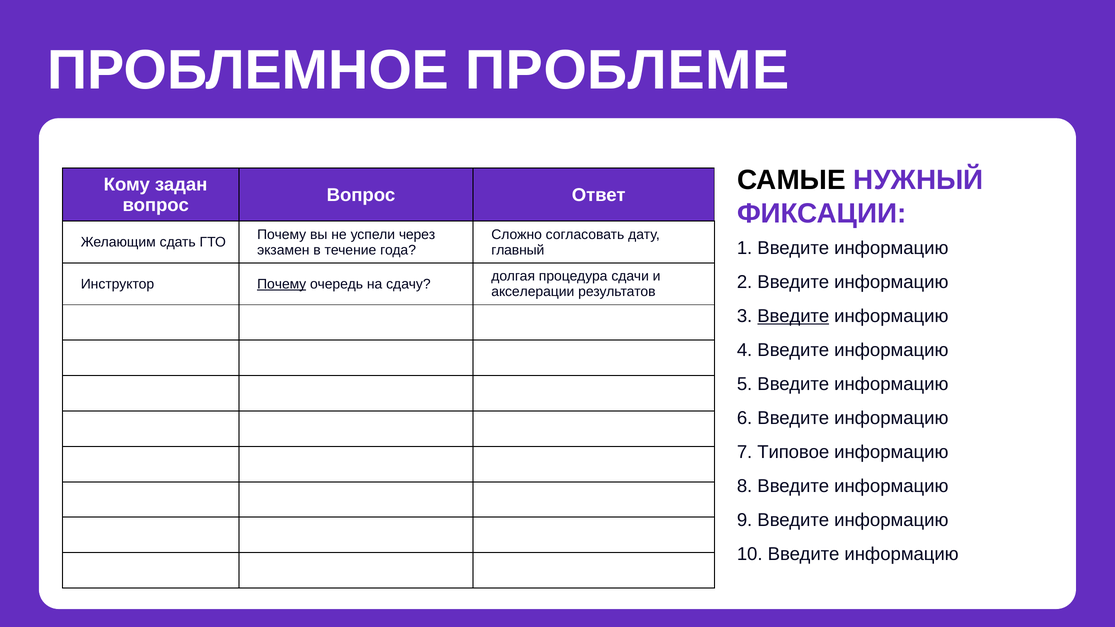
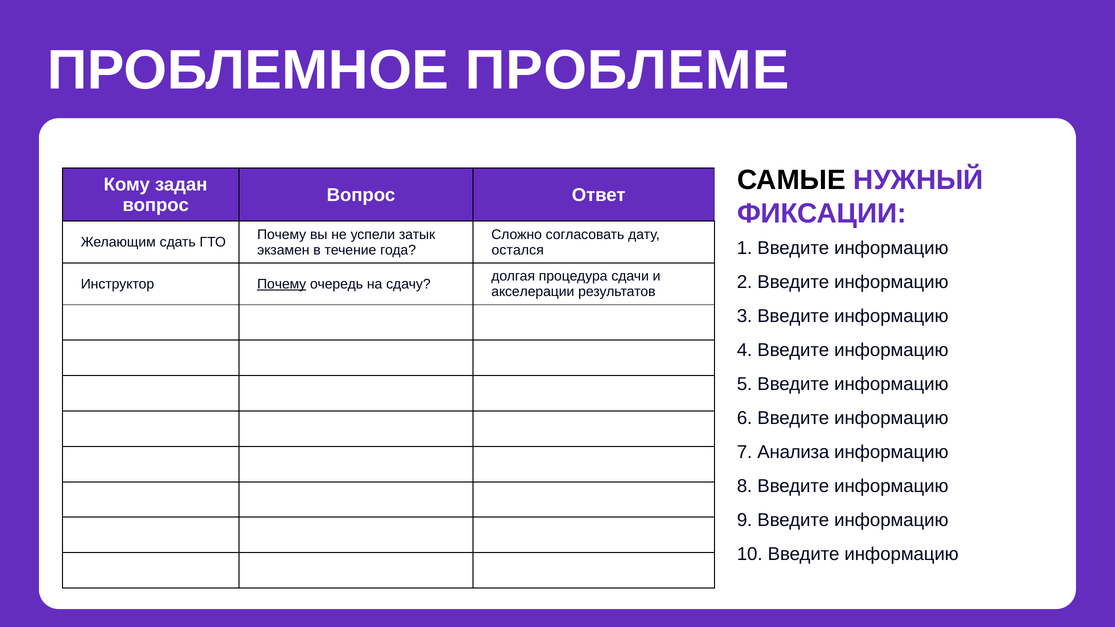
через: через -> затык (417, 235)
главный: главный -> остался (518, 250)
Введите underline: present -> none (793, 316)
Типовое: Типовое -> Анализа (793, 452)
